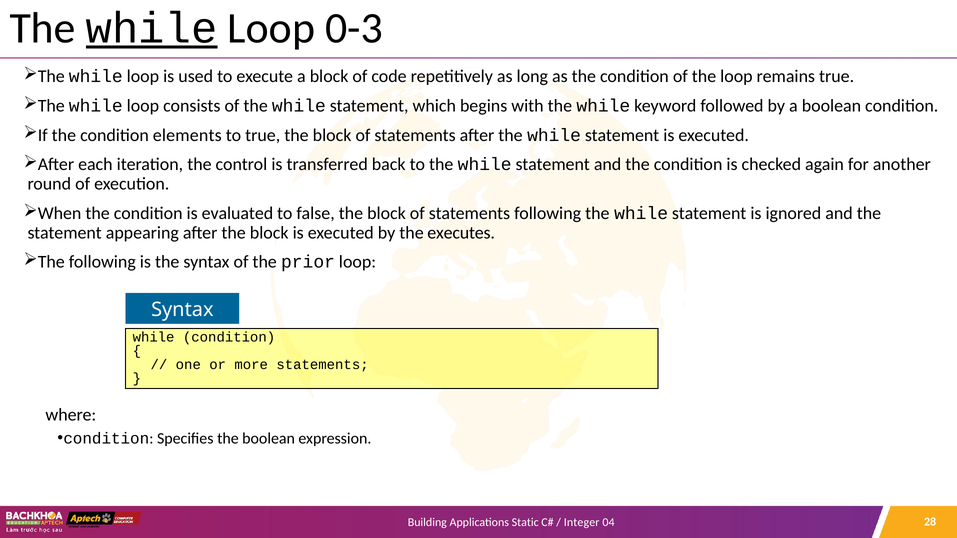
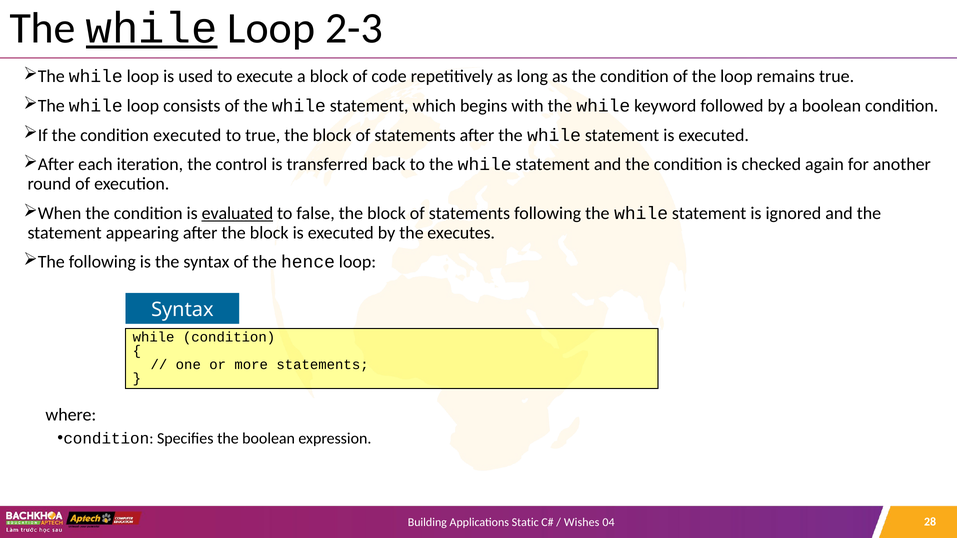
0-3: 0-3 -> 2-3 (354, 28)
condition elements: elements -> executed (187, 135)
evaluated underline: none -> present (237, 213)
prior: prior -> hence (308, 262)
Integer: Integer -> Wishes (582, 522)
